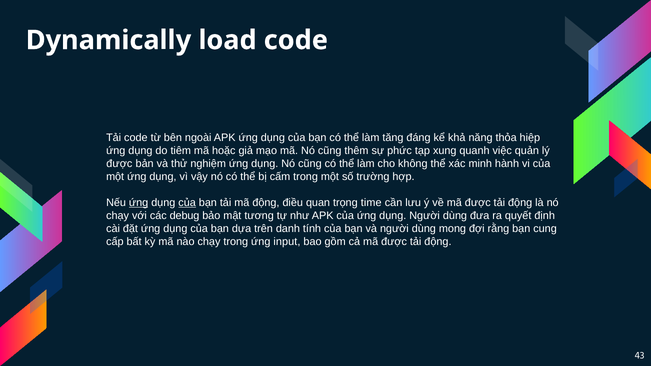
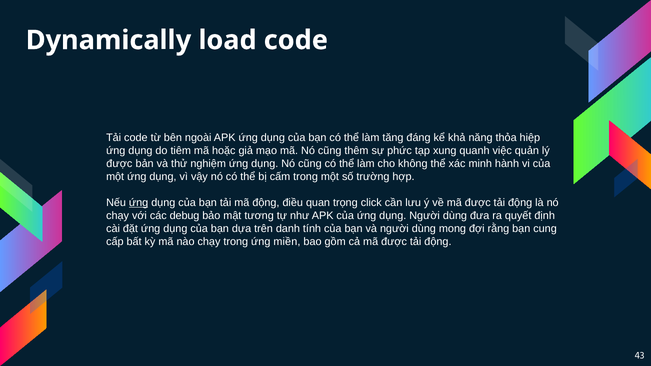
của underline: present -> none (187, 203)
time: time -> click (371, 203)
input: input -> miền (287, 242)
